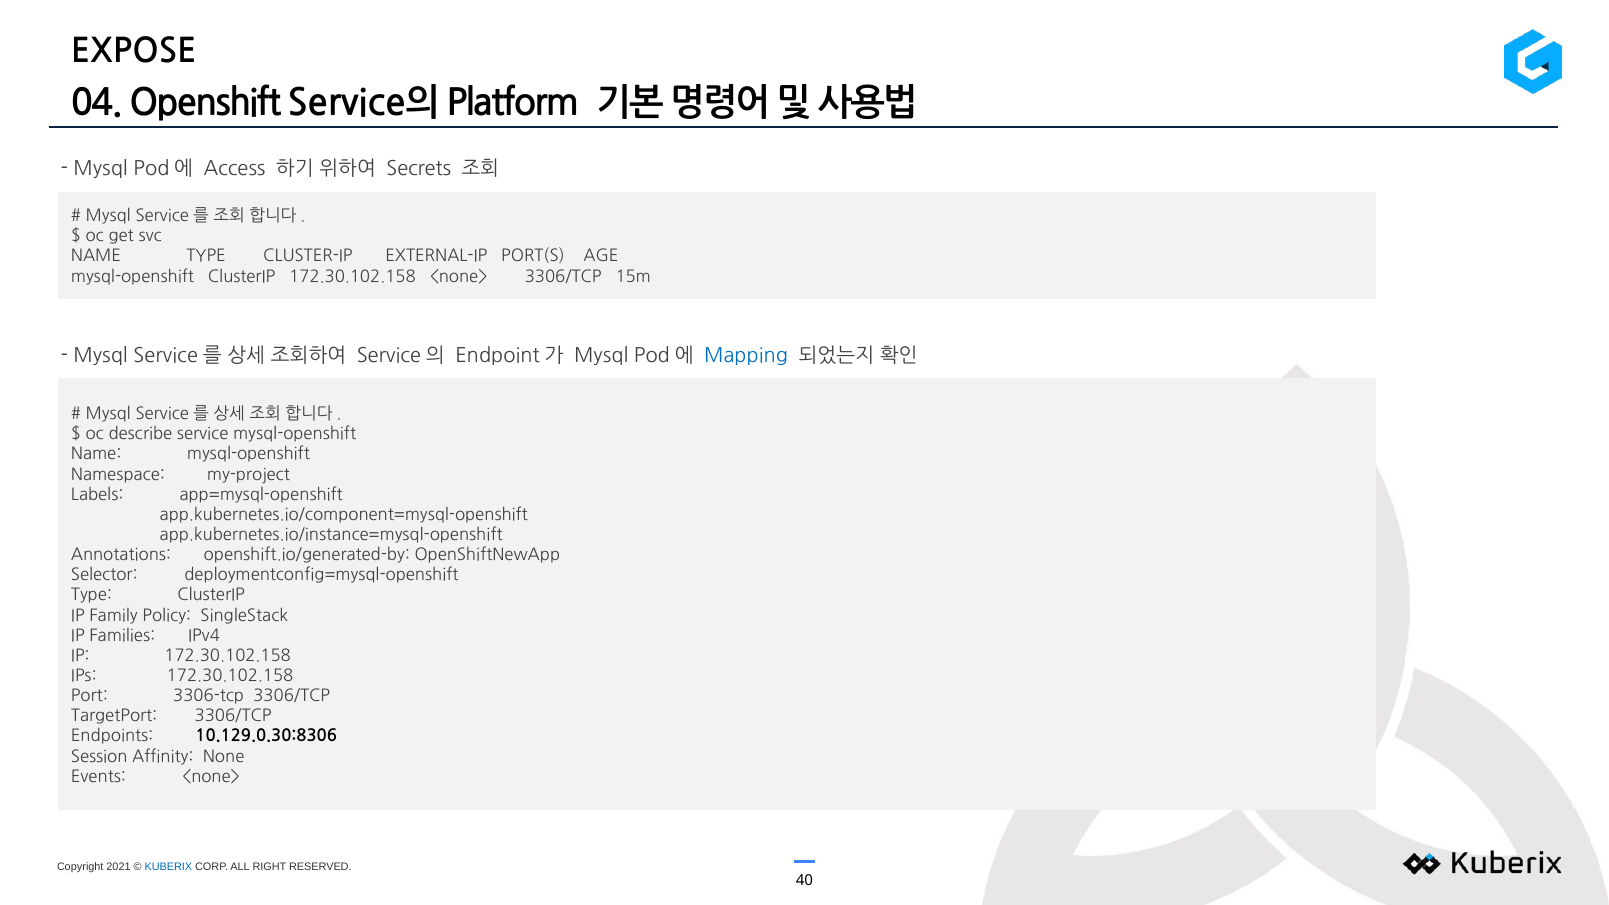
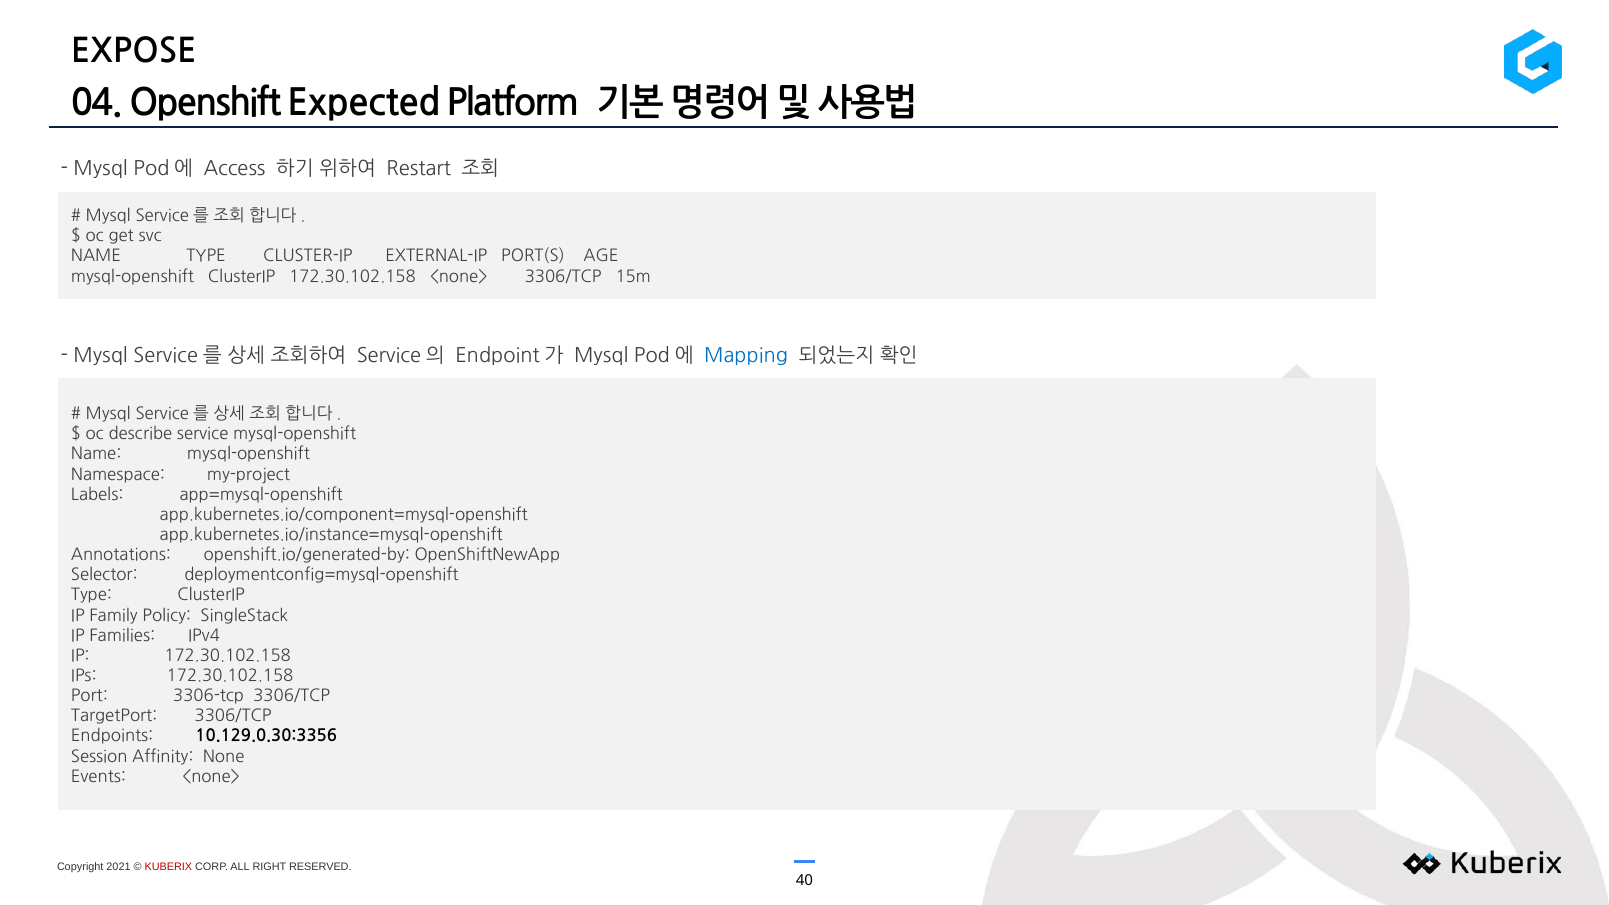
Openshift Service의: Service의 -> Expected (364, 103)
Secrets: Secrets -> Restart (419, 169)
10.129.0.30:8306: 10.129.0.30:8306 -> 10.129.0.30:3356 (266, 736)
KUBERIX colour: blue -> red (168, 866)
